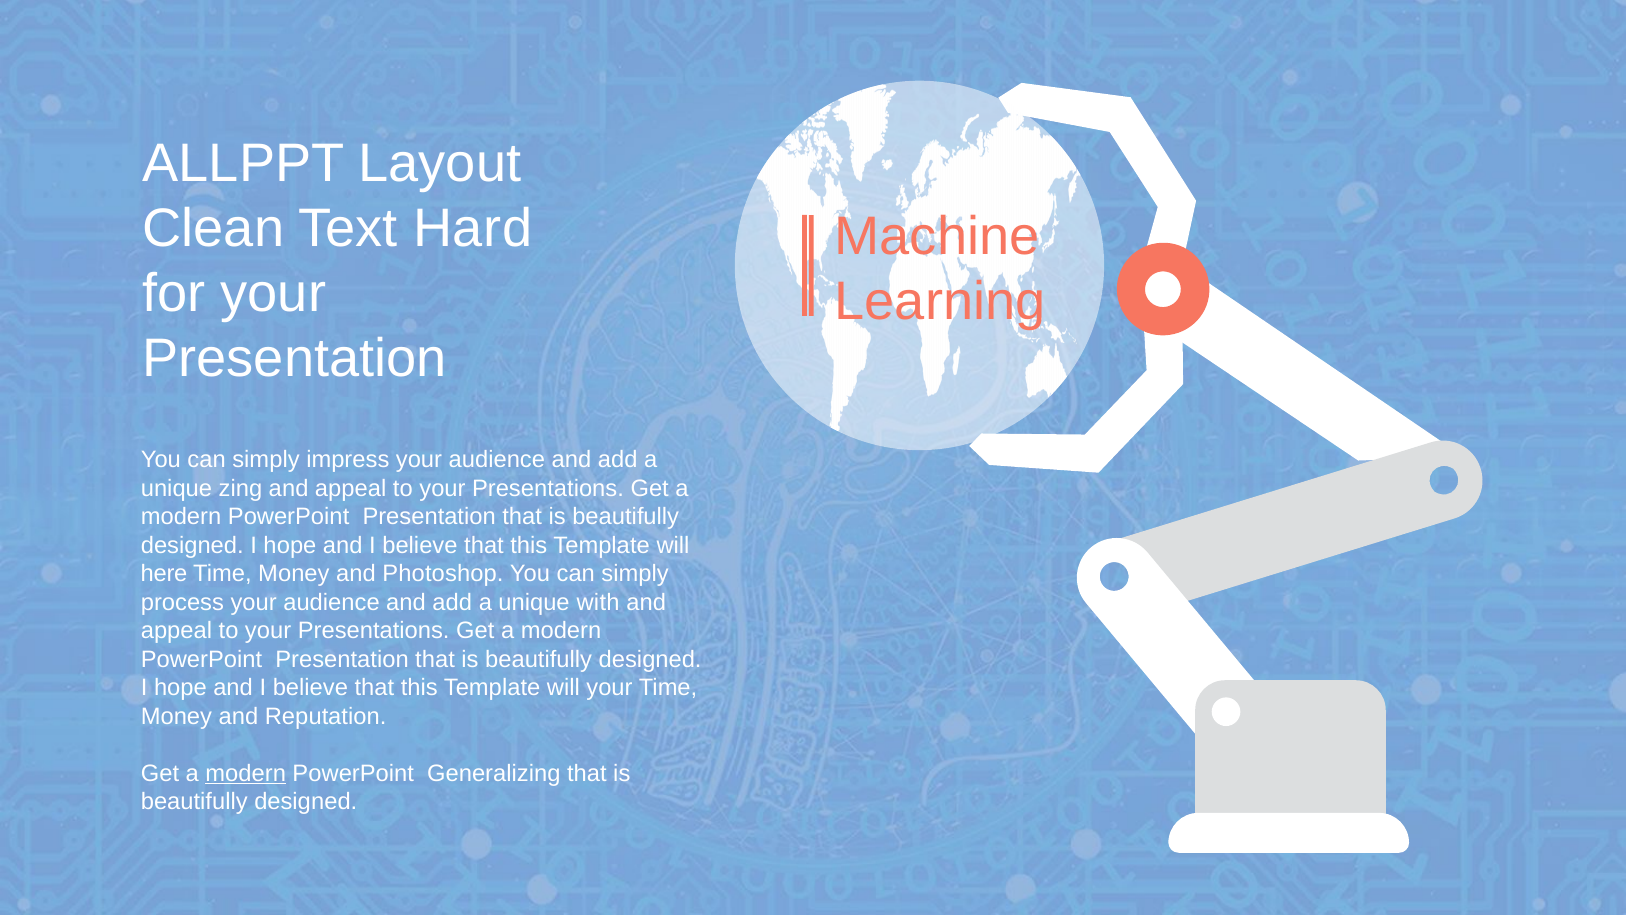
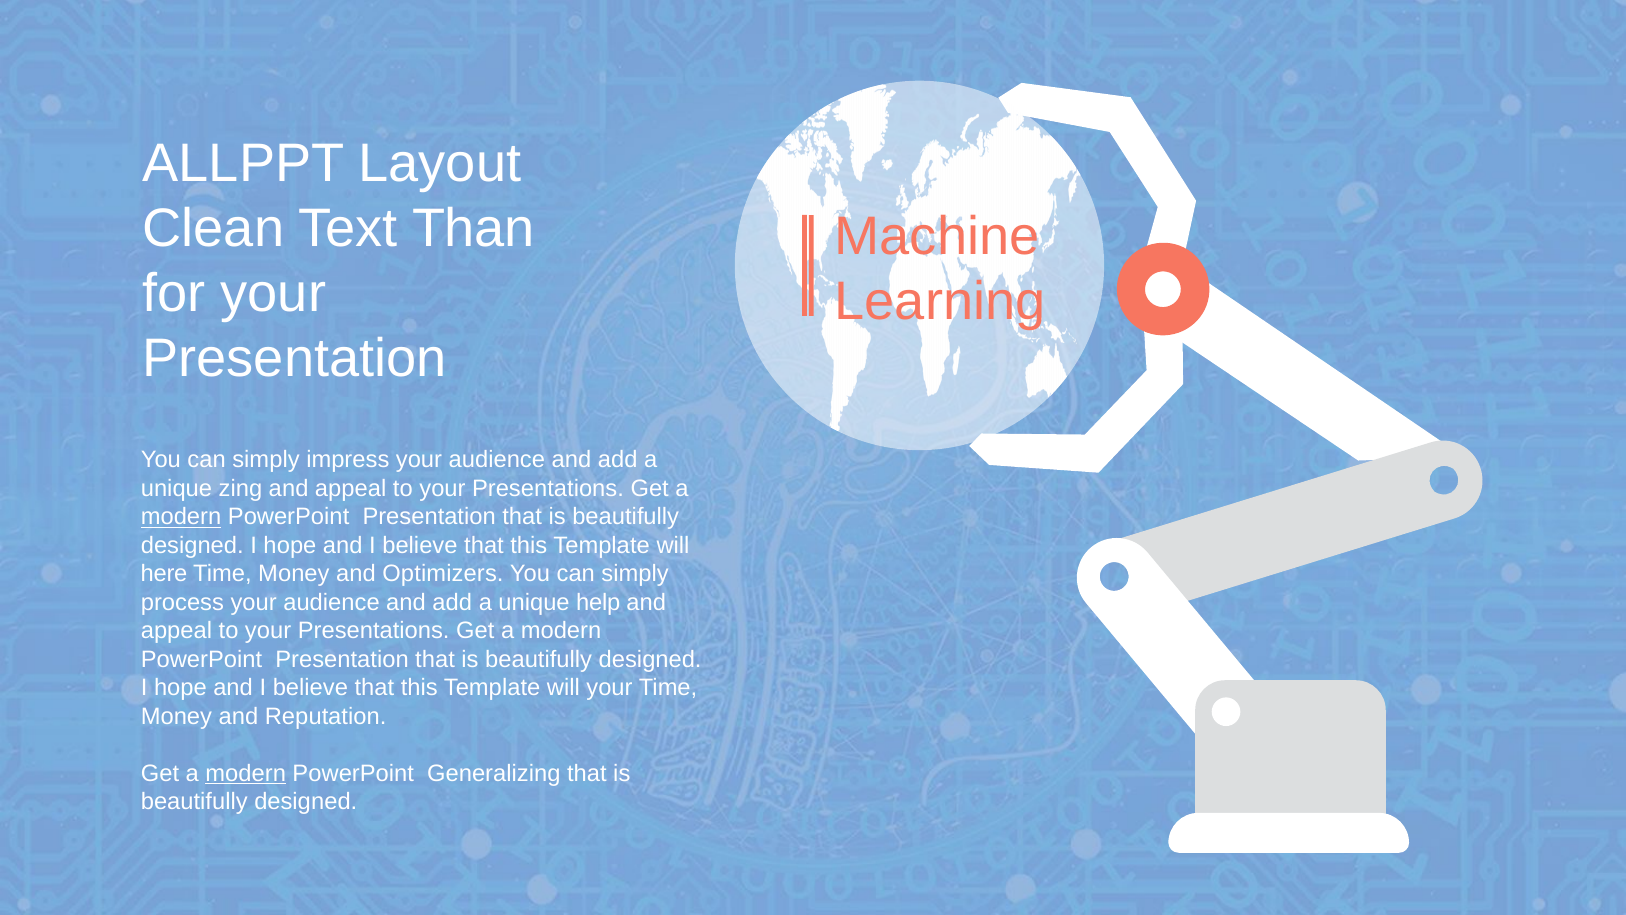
Hard: Hard -> Than (473, 229)
modern underline: none -> present (181, 517)
Photoshop: Photoshop -> Optimizers (443, 574)
with: with -> help (598, 602)
